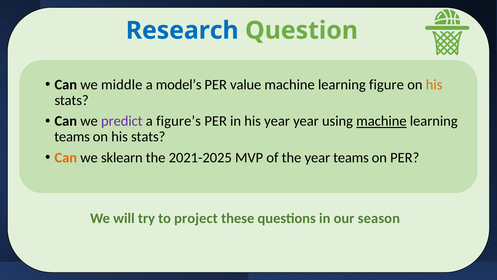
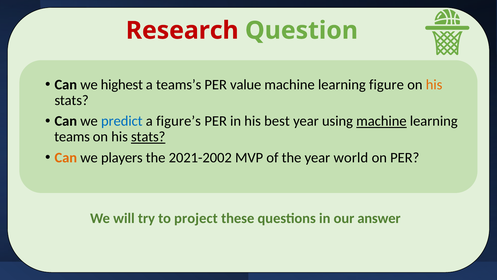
Research colour: blue -> red (182, 30)
middle: middle -> highest (122, 85)
model’s: model’s -> teams’s (179, 85)
predict colour: purple -> blue (122, 121)
his year: year -> best (277, 121)
stats underline: none -> present (148, 137)
sklearn: sklearn -> players (122, 157)
2021-2025: 2021-2025 -> 2021-2002 (200, 157)
year teams: teams -> world (351, 157)
season: season -> answer (379, 218)
